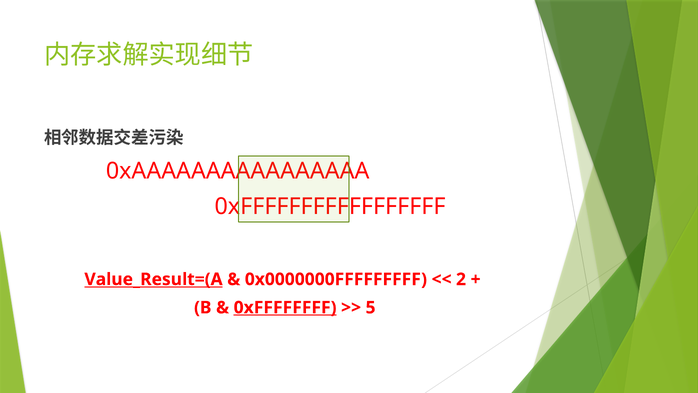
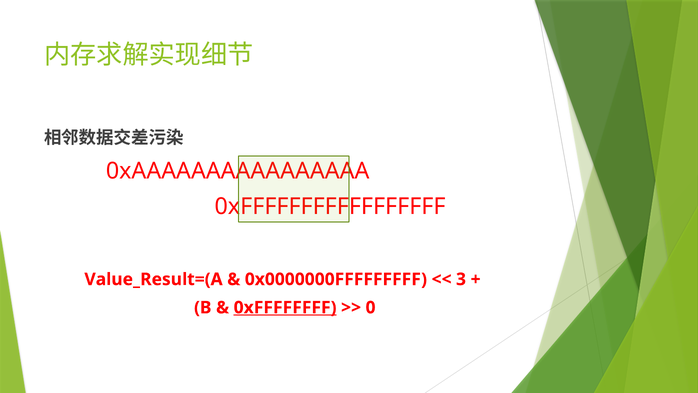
Value_Result=(A underline: present -> none (154, 279)
2: 2 -> 3 (461, 279)
5: 5 -> 0 (371, 307)
